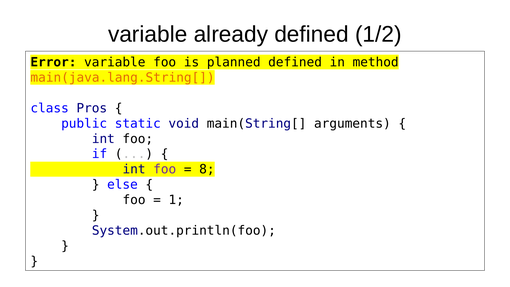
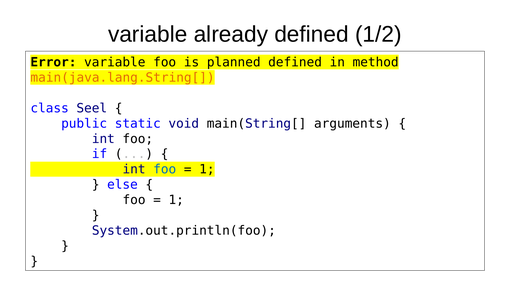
Pros: Pros -> Seel (92, 108)
foo colour: purple -> blue (165, 169)
8: 8 -> 1 (207, 169)
